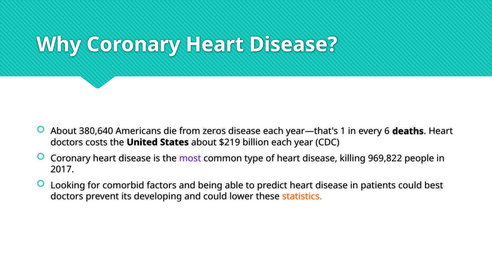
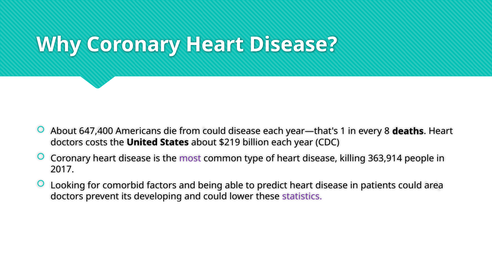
380,640: 380,640 -> 647,400 (96, 131)
from zeros: zeros -> could (214, 131)
6: 6 -> 8 (387, 131)
969,822: 969,822 -> 363,914 (385, 158)
best: best -> area (434, 185)
statistics colour: orange -> purple (302, 196)
